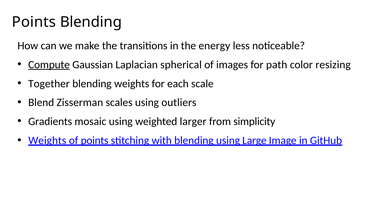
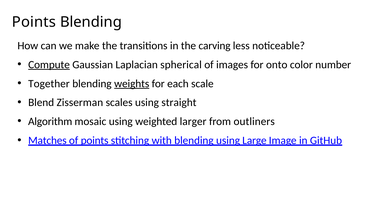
energy: energy -> carving (215, 46)
path: path -> onto (277, 65)
resizing: resizing -> number (333, 65)
weights underline: none -> present (132, 84)
outliers: outliers -> straight (179, 103)
Gradients: Gradients -> Algorithm (50, 122)
simplicity: simplicity -> outliners (254, 122)
Weights: Weights -> Matches (47, 141)
